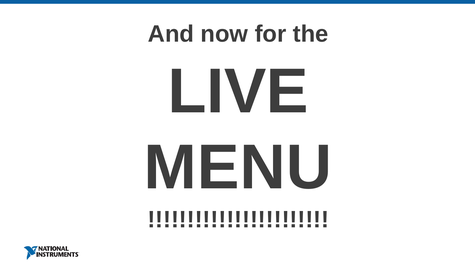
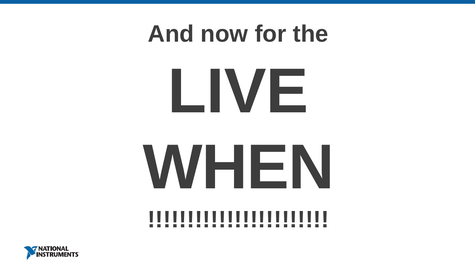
MENU: MENU -> WHEN (239, 168)
